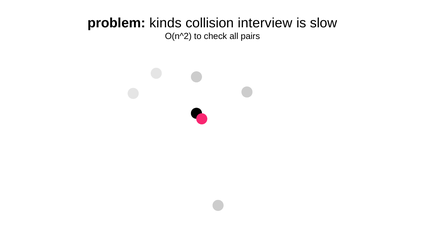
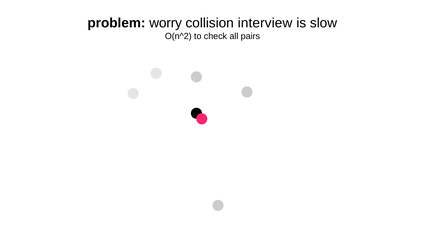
kinds: kinds -> worry (166, 23)
